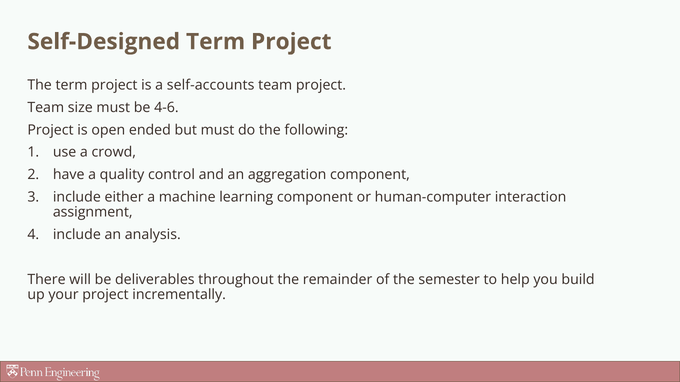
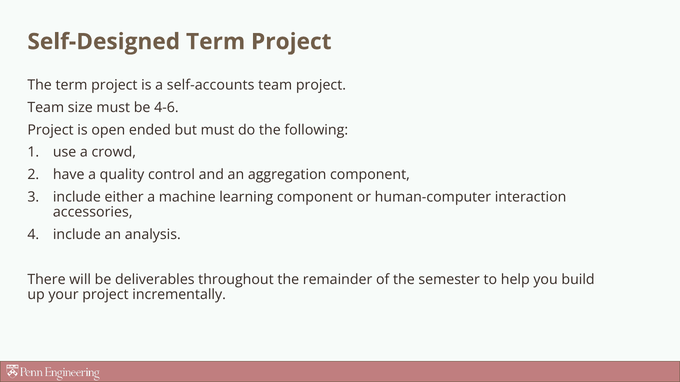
assignment: assignment -> accessories (93, 213)
